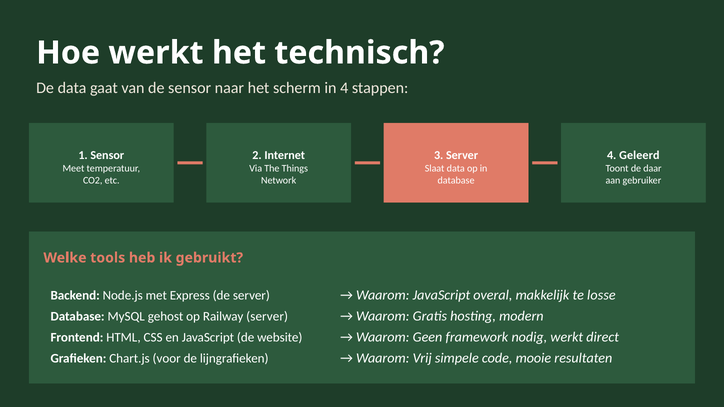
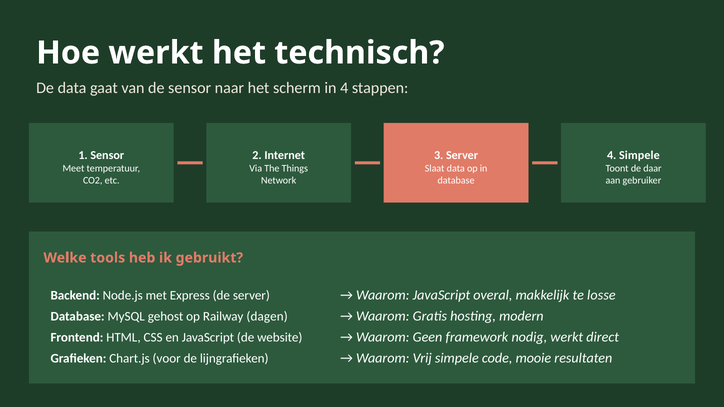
4 Geleerd: Geleerd -> Simpele (639, 155)
Railway server: server -> dagen (267, 317)
